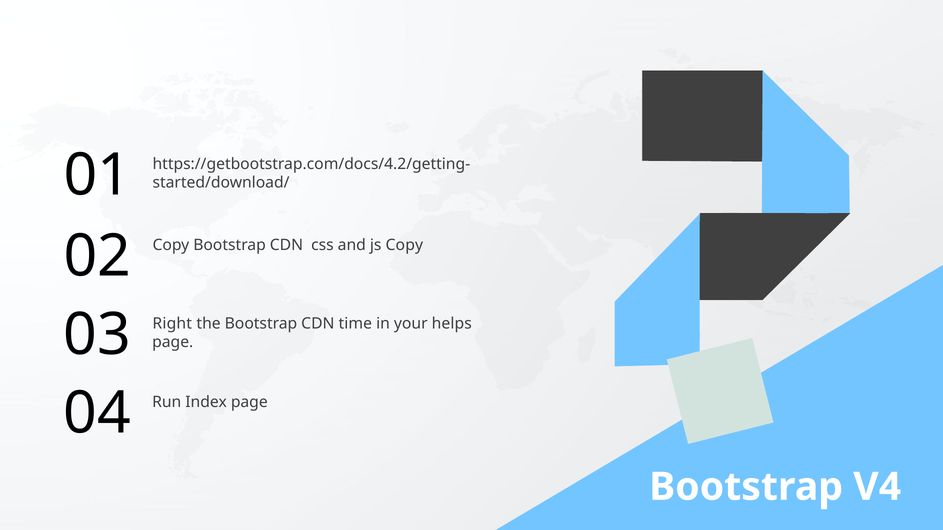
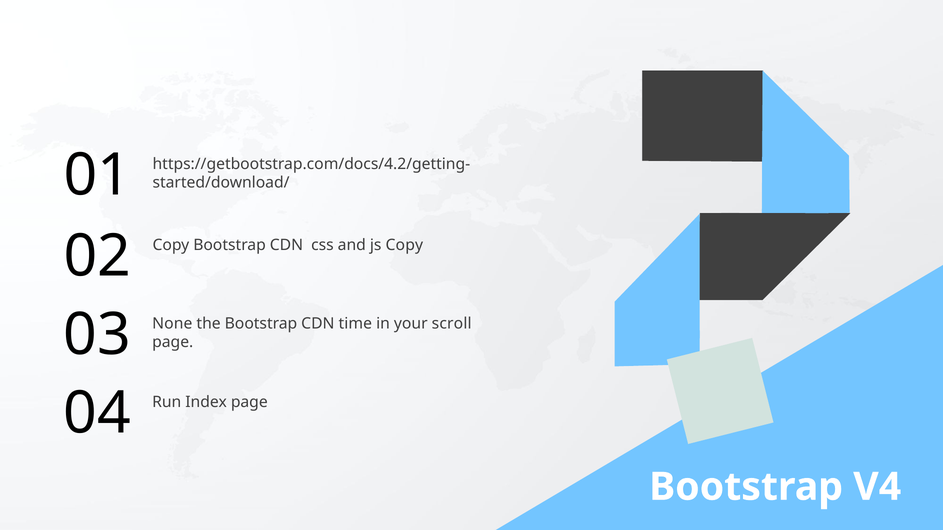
Right: Right -> None (172, 324)
helps: helps -> scroll (452, 324)
